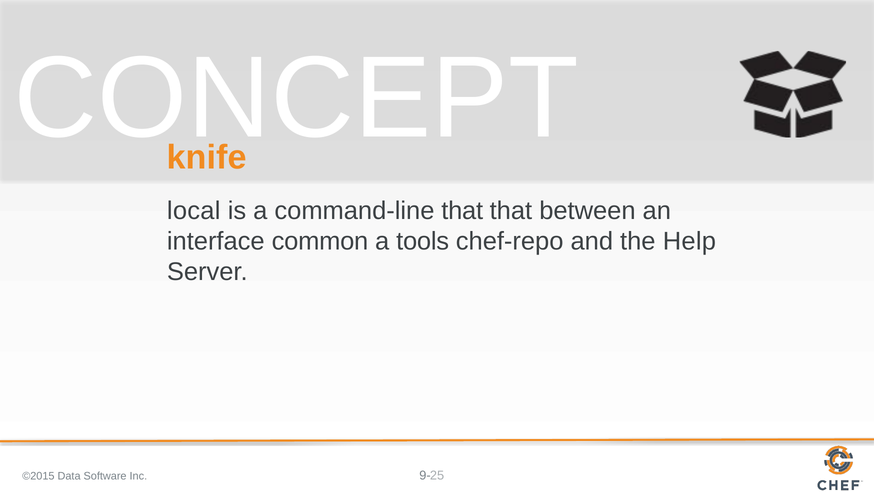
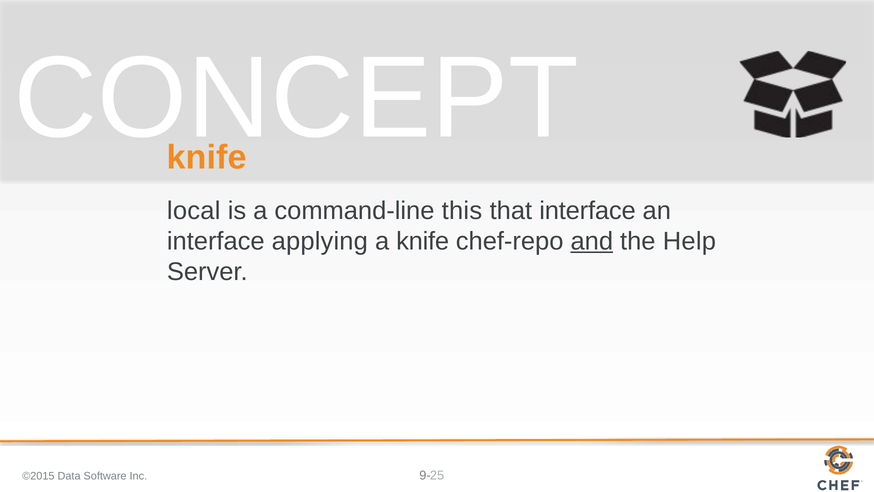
command-line that: that -> this (462, 211)
that between: between -> interface (587, 211)
common: common -> applying (320, 241)
a tools: tools -> knife (423, 241)
and underline: none -> present (592, 241)
